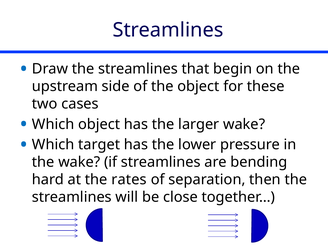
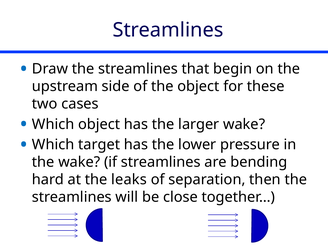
rates: rates -> leaks (129, 180)
